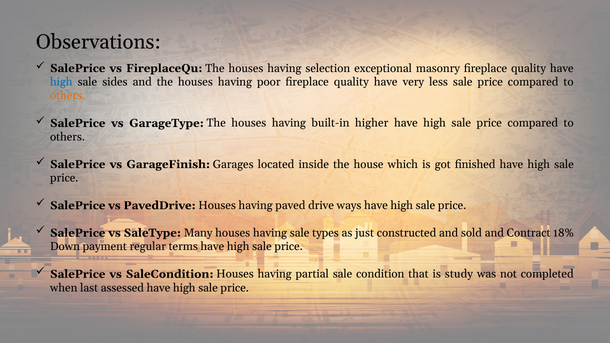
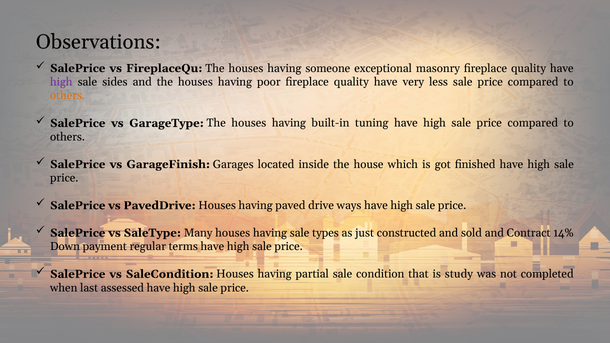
selection: selection -> someone (328, 68)
high colour: blue -> purple (61, 82)
higher: higher -> tuning (372, 123)
18%: 18% -> 14% (564, 233)
